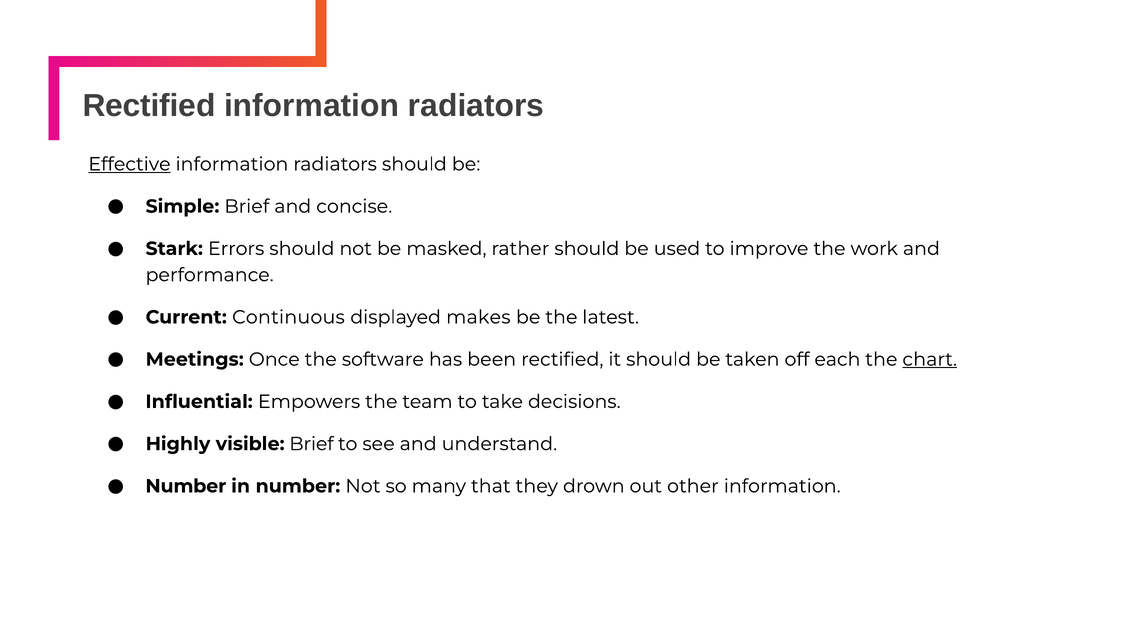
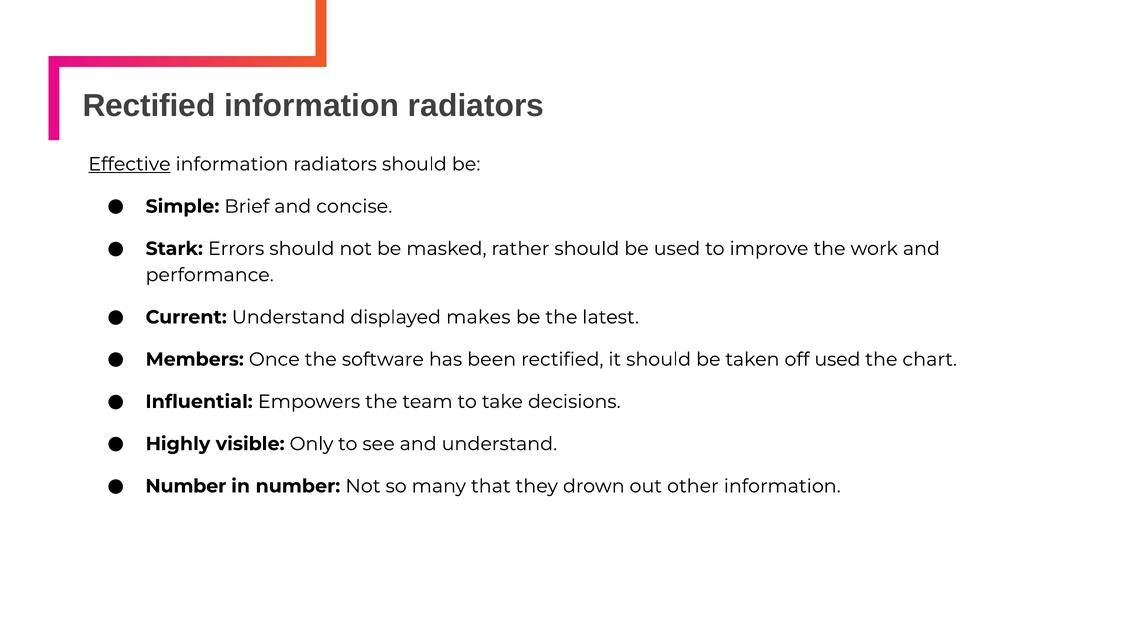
Current Continuous: Continuous -> Understand (289, 317)
Meetings: Meetings -> Members (195, 359)
off each: each -> used (837, 359)
chart underline: present -> none (930, 359)
visible Brief: Brief -> Only (311, 444)
